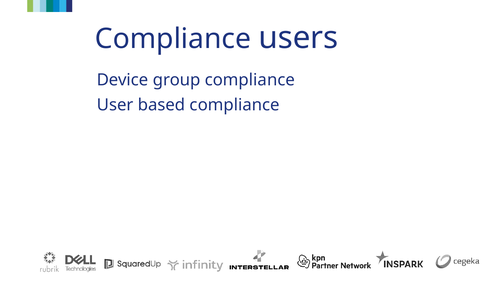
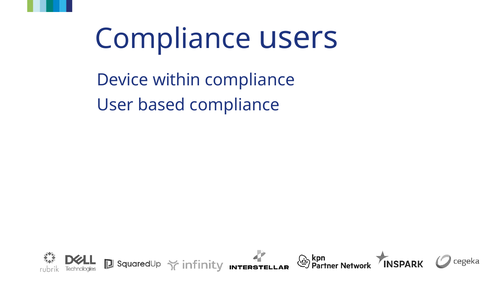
group: group -> within (177, 80)
